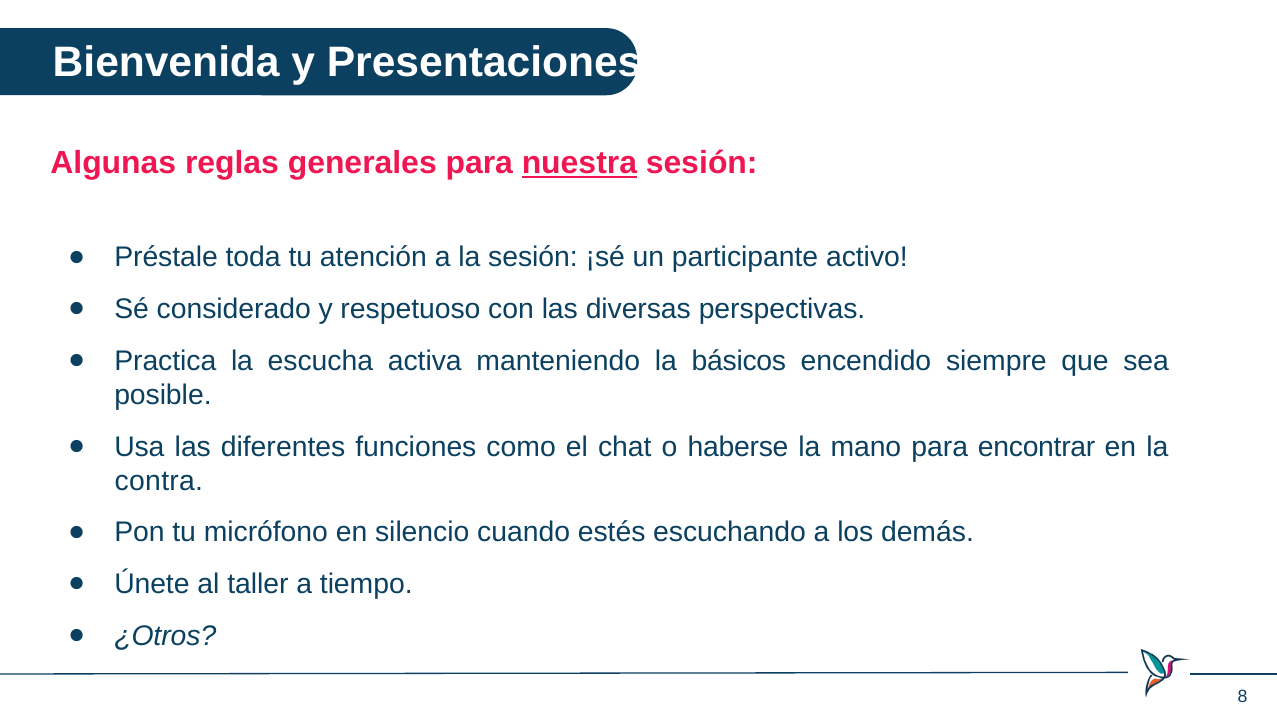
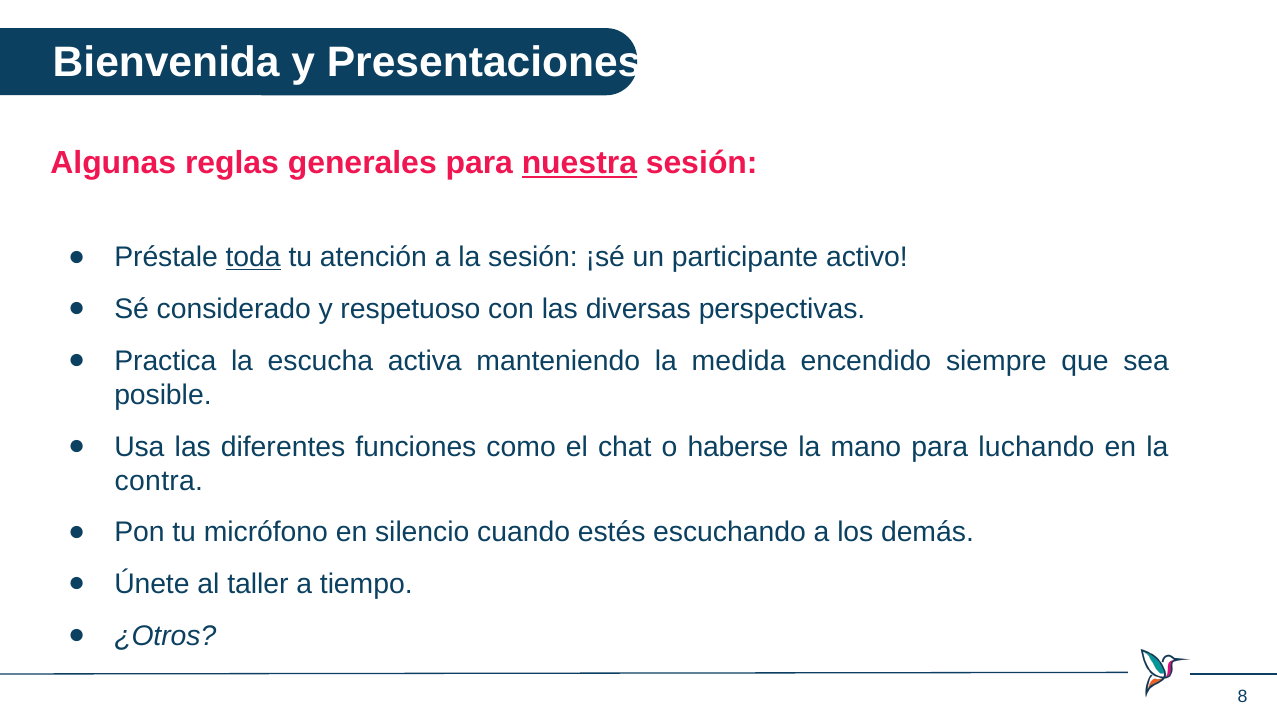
toda underline: none -> present (253, 258)
básicos: básicos -> medida (739, 361)
encontrar: encontrar -> luchando (1036, 447)
